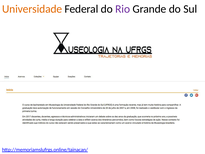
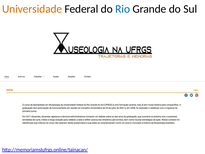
Rio colour: purple -> blue (123, 9)
